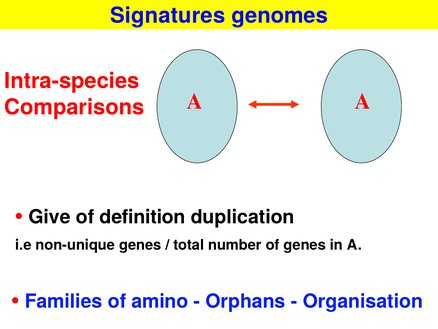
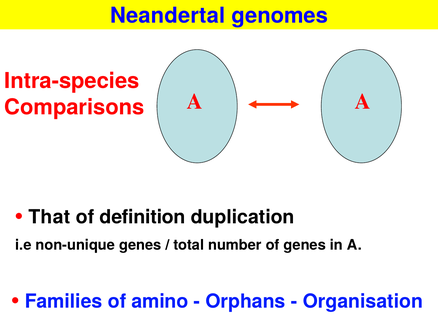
Signatures: Signatures -> Neandertal (168, 16)
Give: Give -> That (49, 217)
